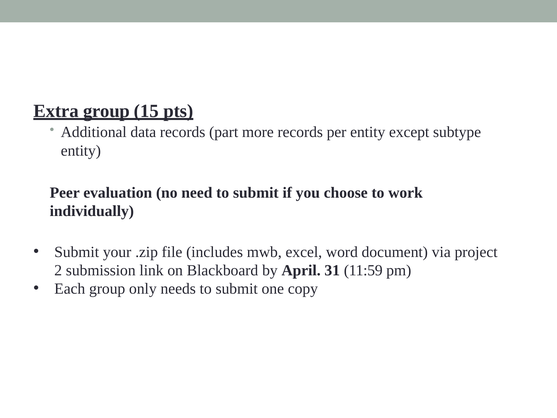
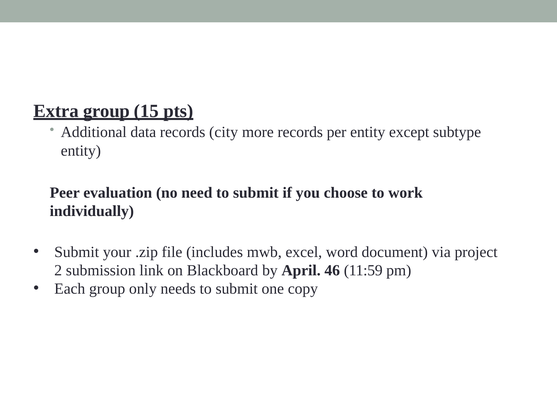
part: part -> city (224, 132)
31: 31 -> 46 (332, 270)
